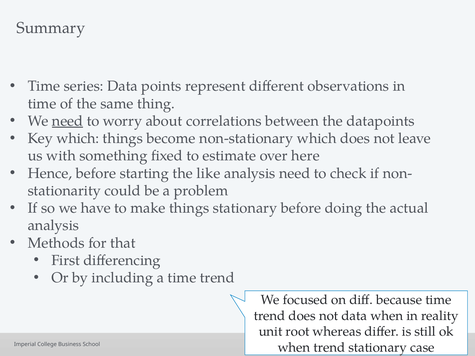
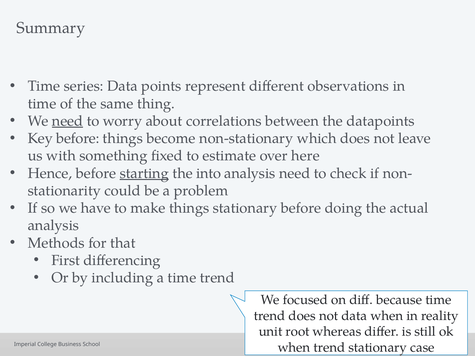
Key which: which -> before (78, 138)
starting underline: none -> present (144, 173)
like: like -> into (209, 173)
